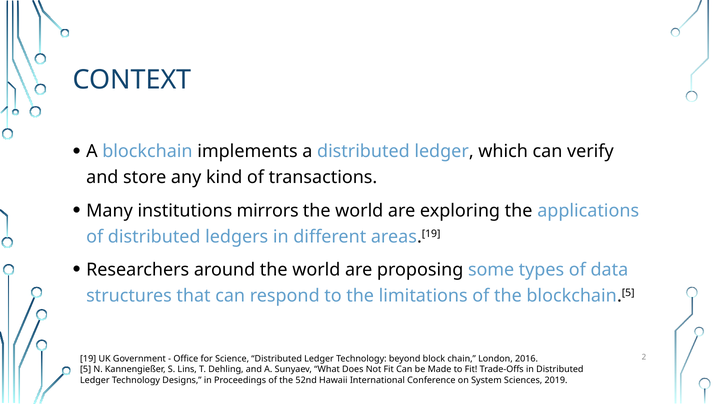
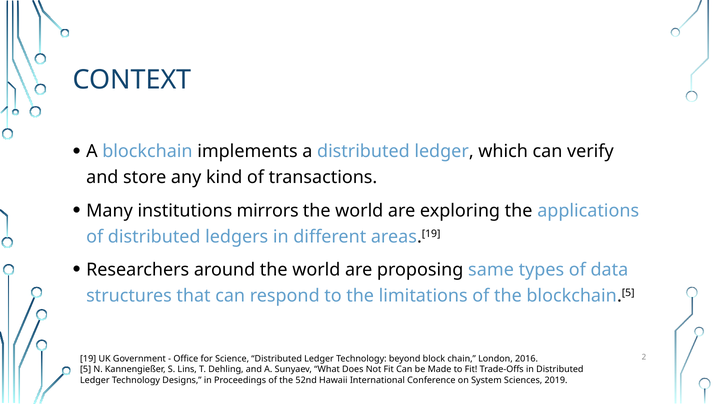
some: some -> same (491, 270)
